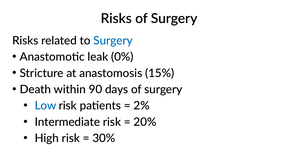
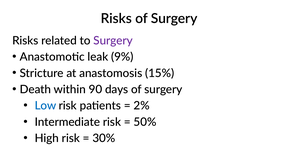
Surgery colour: blue -> purple (113, 41)
0%: 0% -> 9% (122, 57)
20%: 20% -> 50% (145, 122)
